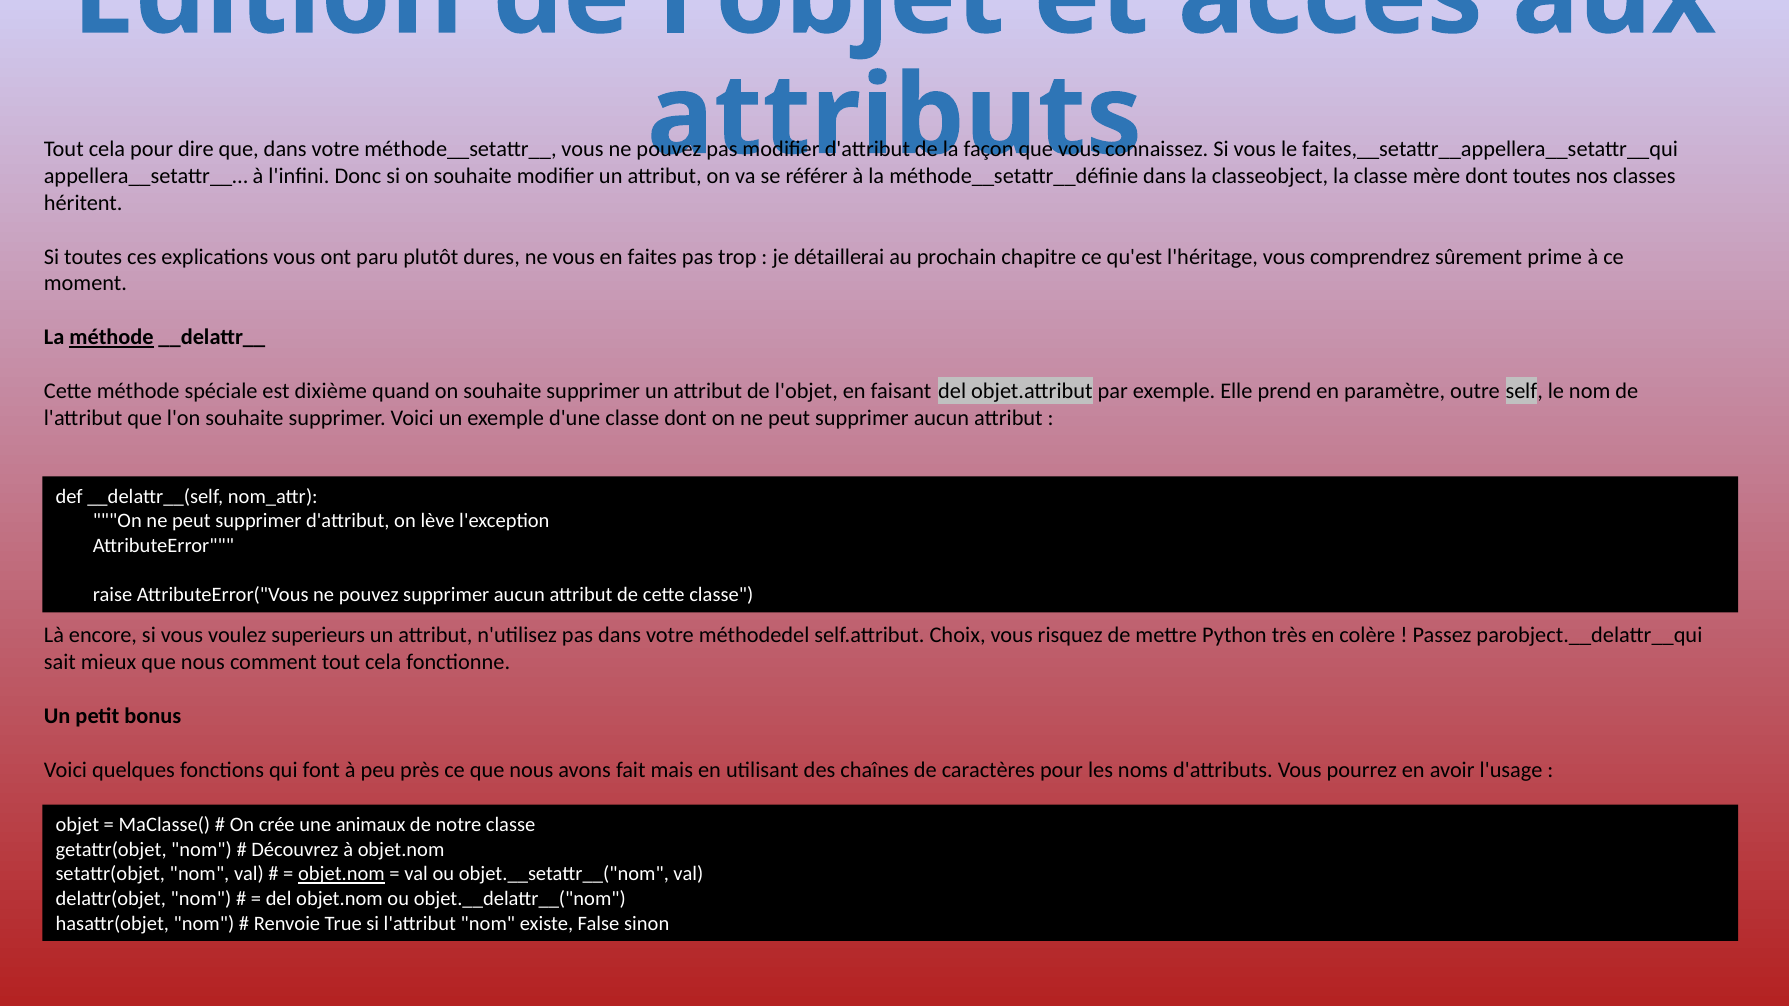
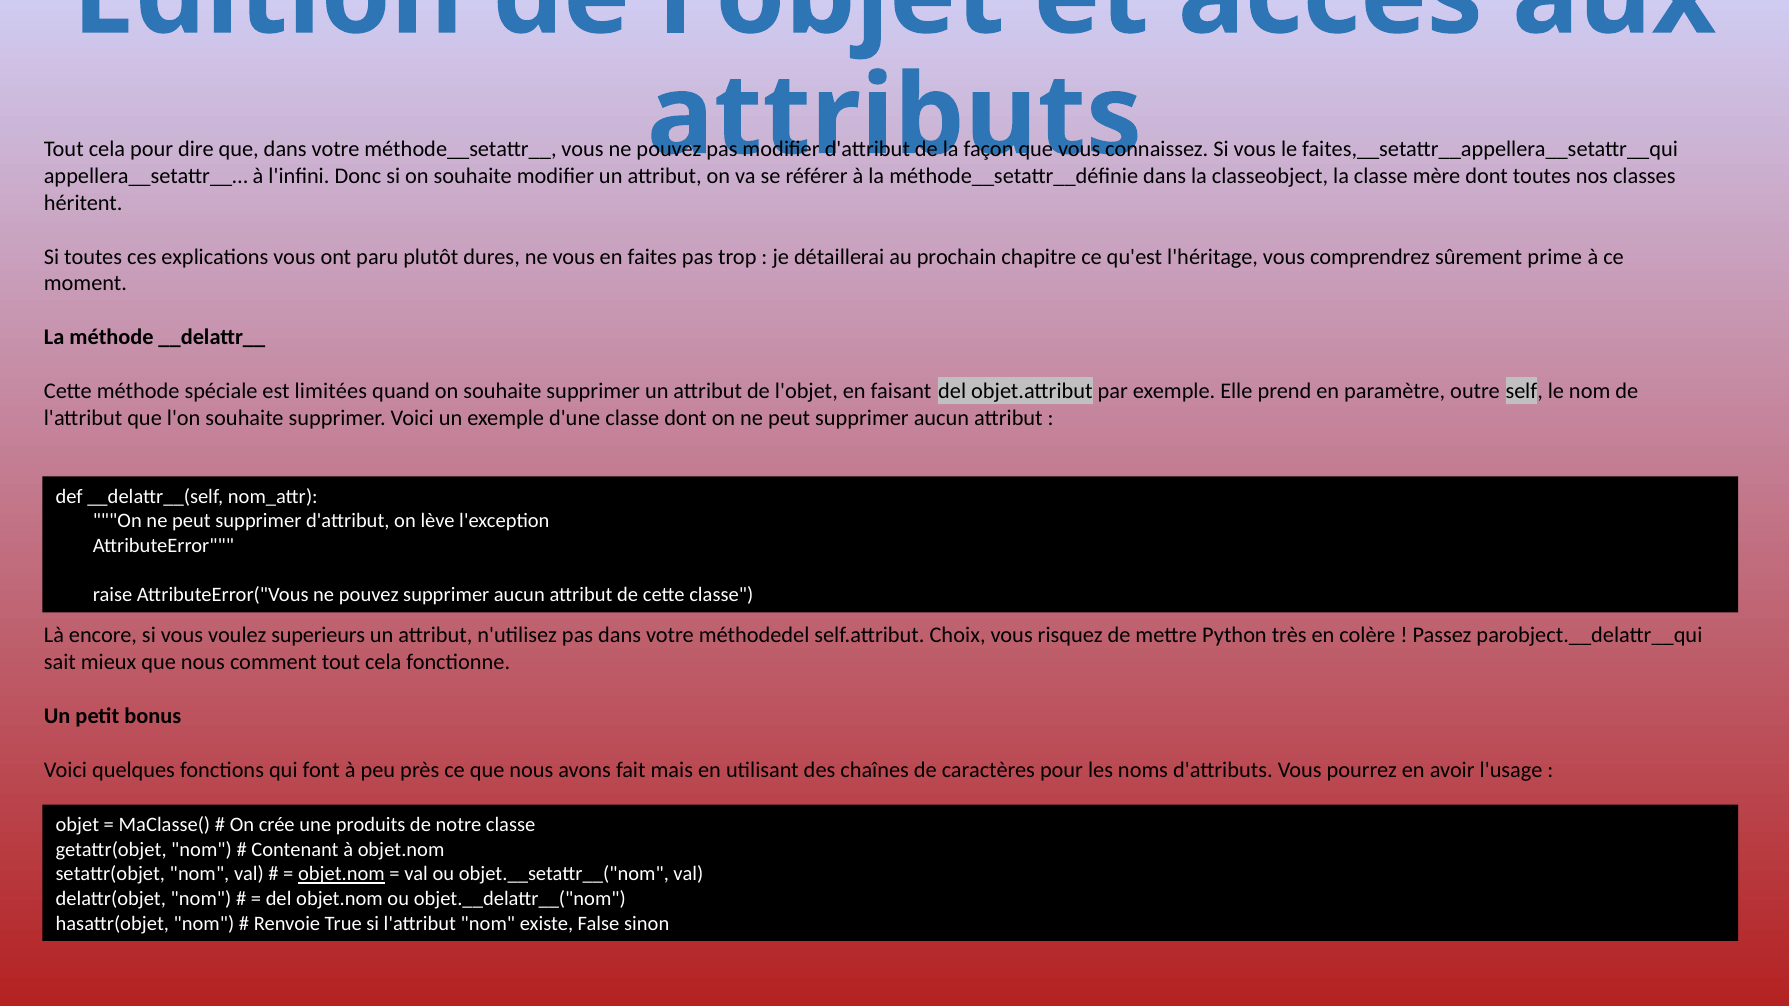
méthode underline: present -> none (112, 337)
dixième: dixième -> limitées (331, 391)
animaux: animaux -> produits (371, 825)
Découvrez: Découvrez -> Contenant (295, 850)
